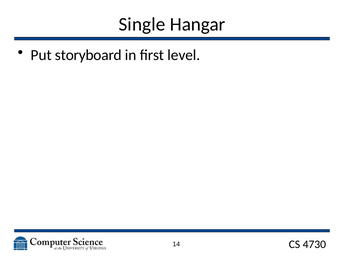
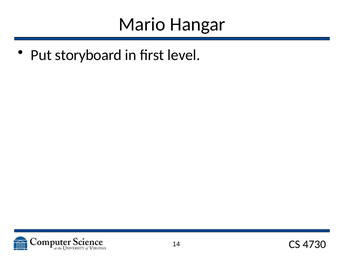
Single: Single -> Mario (142, 24)
